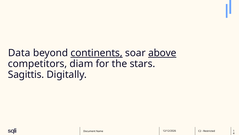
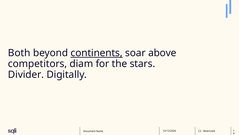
Data: Data -> Both (19, 53)
above underline: present -> none (162, 53)
Sagittis: Sagittis -> Divider (26, 74)
